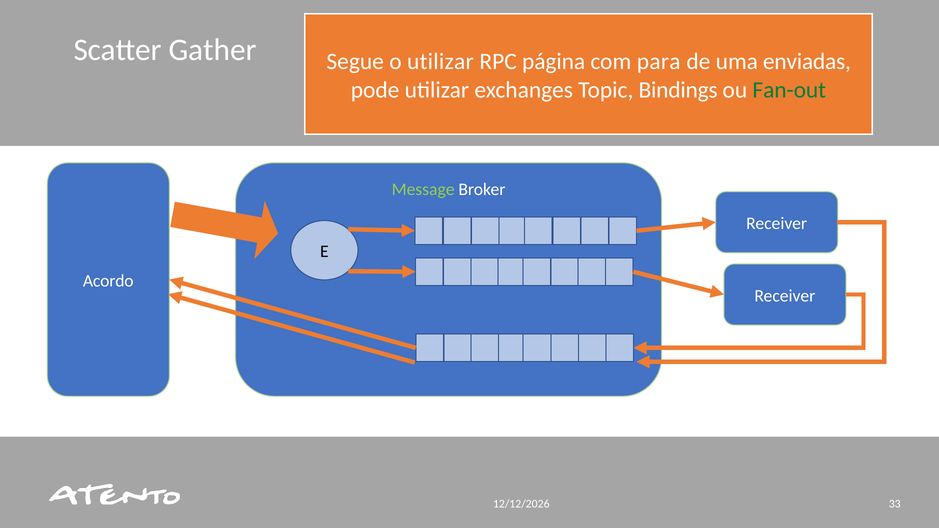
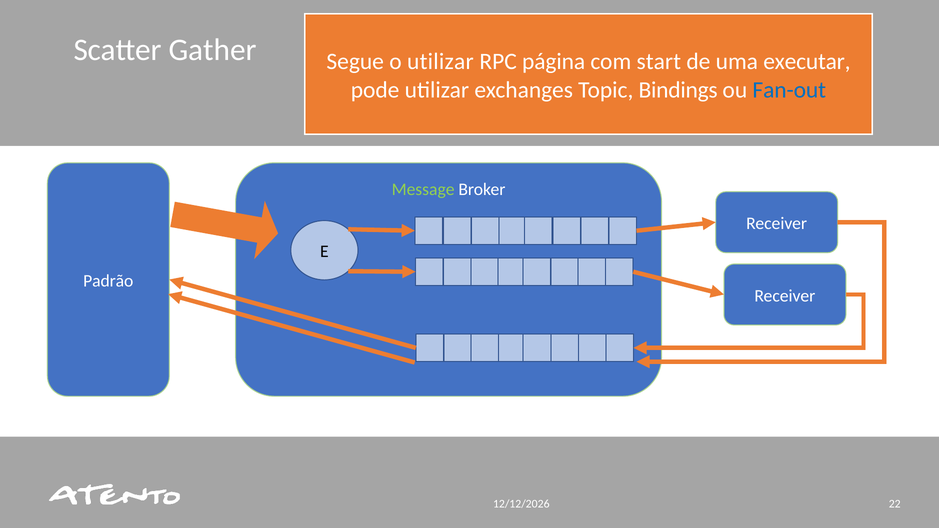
para: para -> start (659, 62)
enviadas: enviadas -> executar (807, 62)
Fan-out colour: green -> blue (789, 90)
Acordo: Acordo -> Padrão (108, 281)
33: 33 -> 22 (895, 504)
